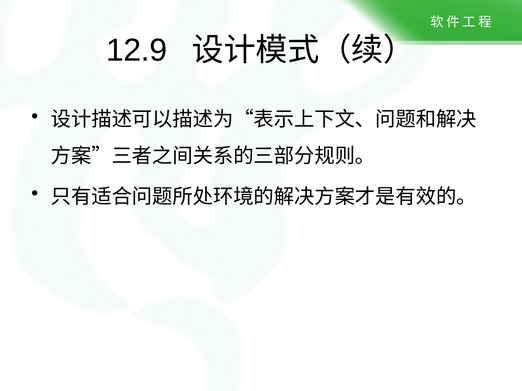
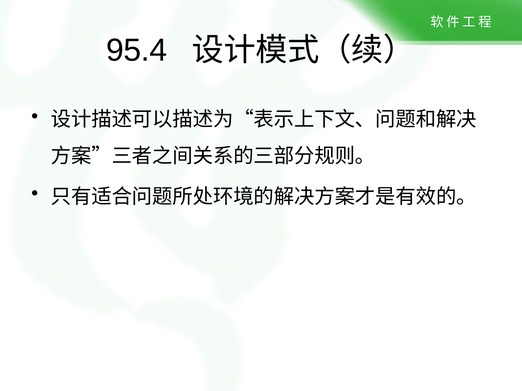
12.9: 12.9 -> 95.4 (137, 51)
